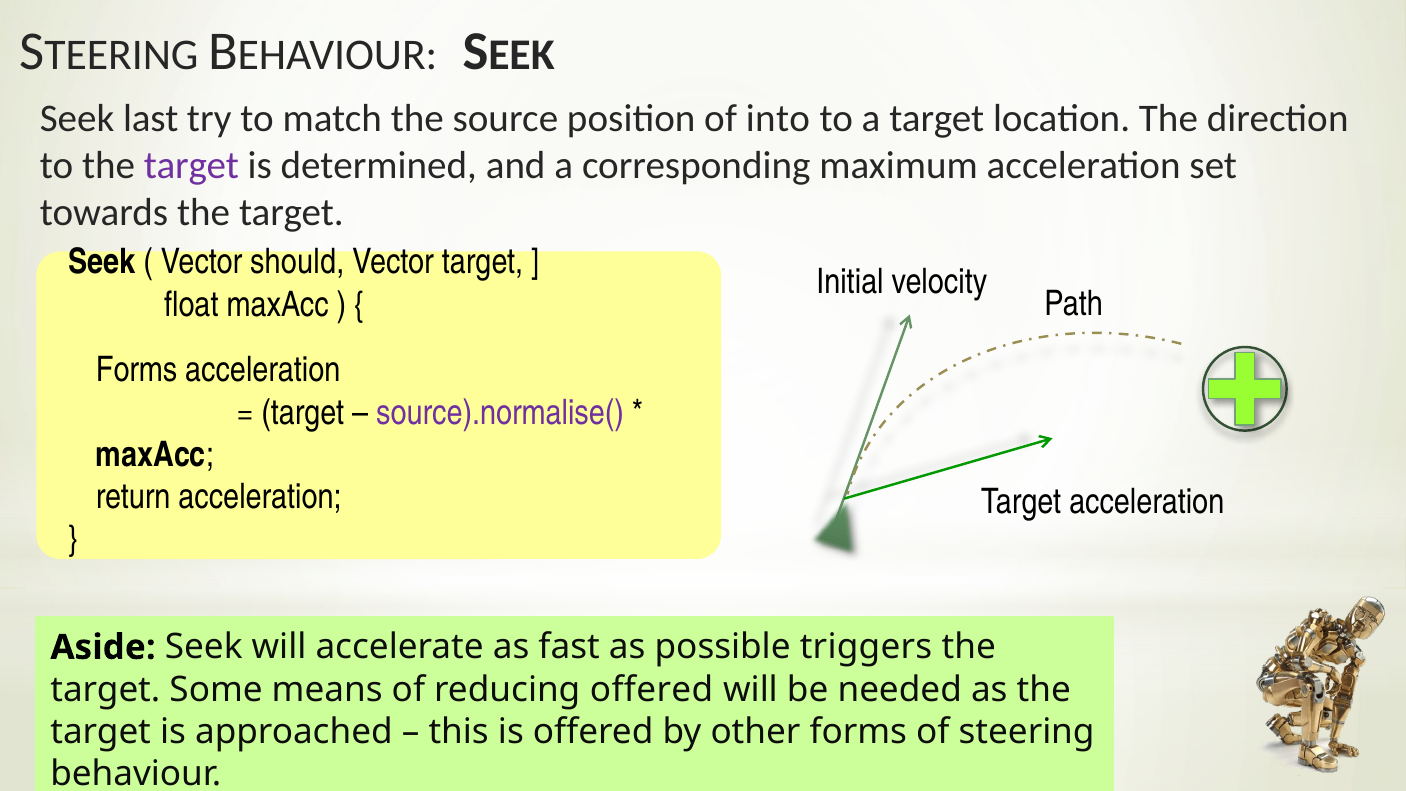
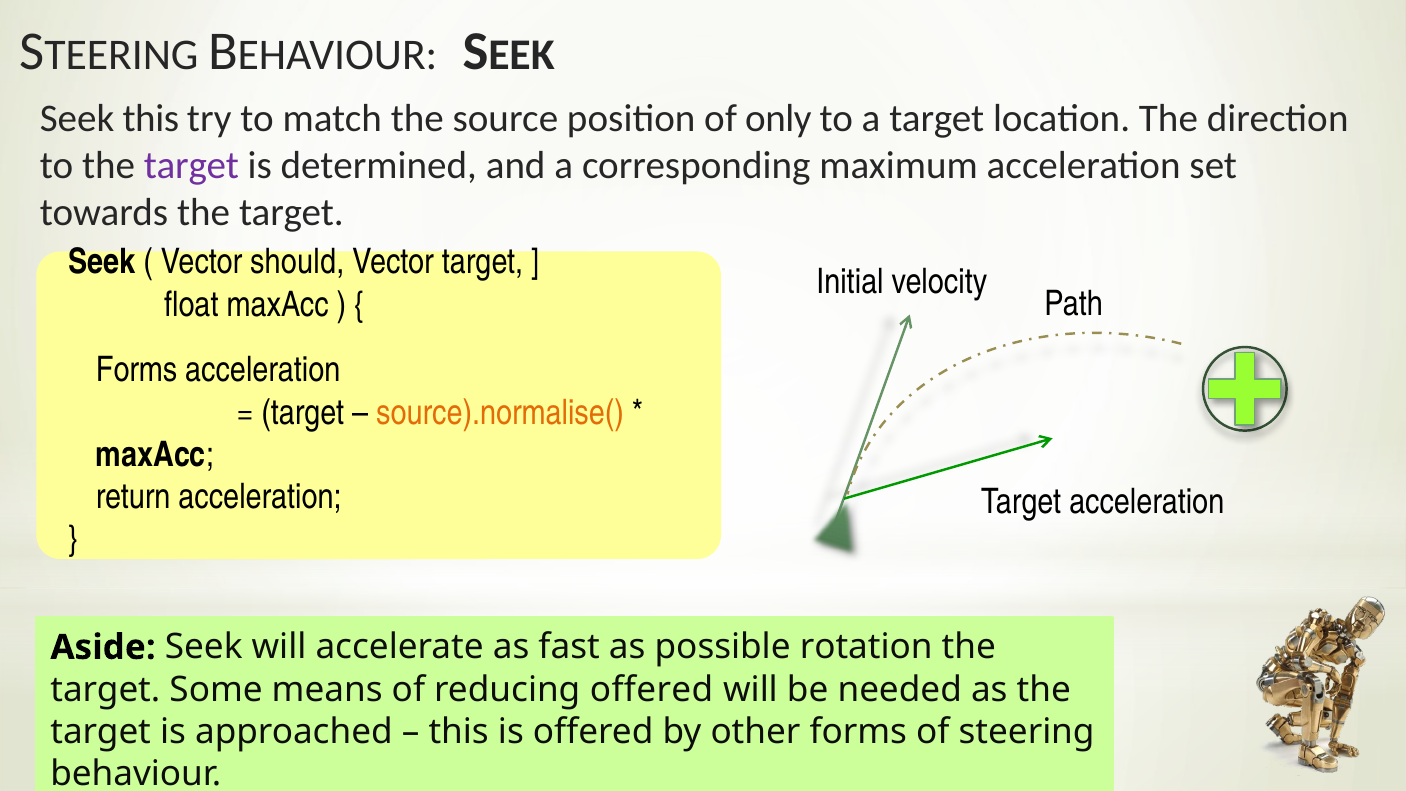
Seek last: last -> this (151, 118)
into: into -> only (778, 118)
source).normalise( colour: purple -> orange (500, 412)
triggers: triggers -> rotation (866, 647)
